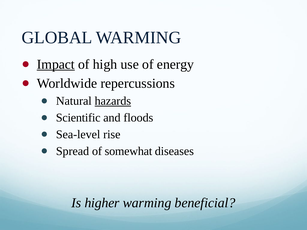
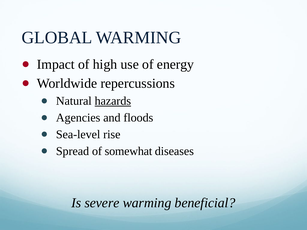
Impact underline: present -> none (56, 64)
Scientific: Scientific -> Agencies (78, 118)
higher: higher -> severe (102, 203)
